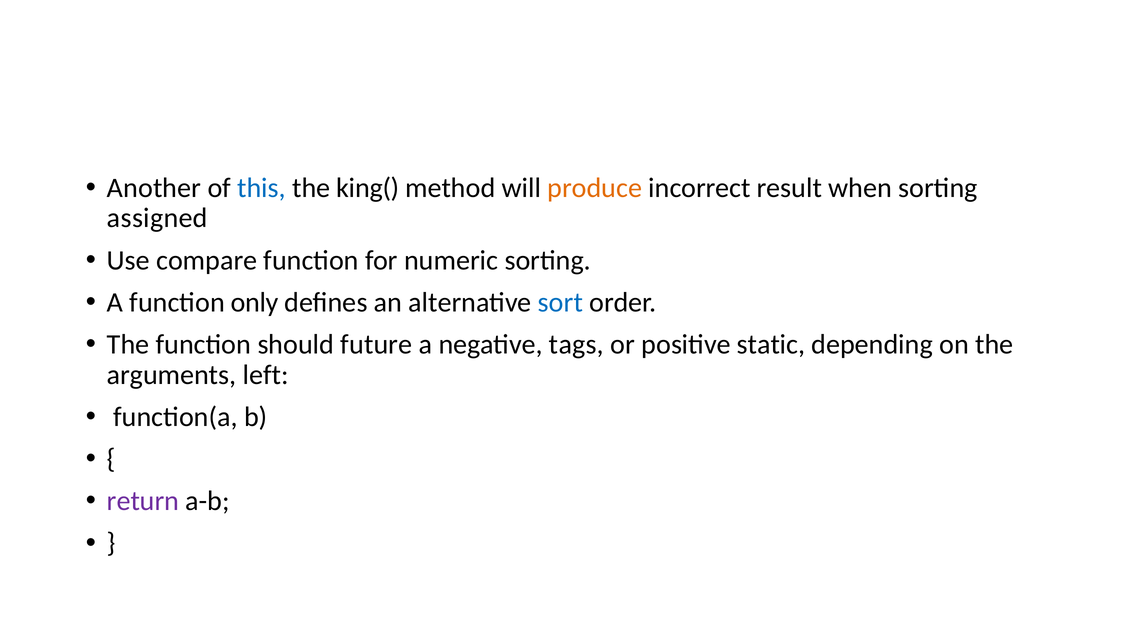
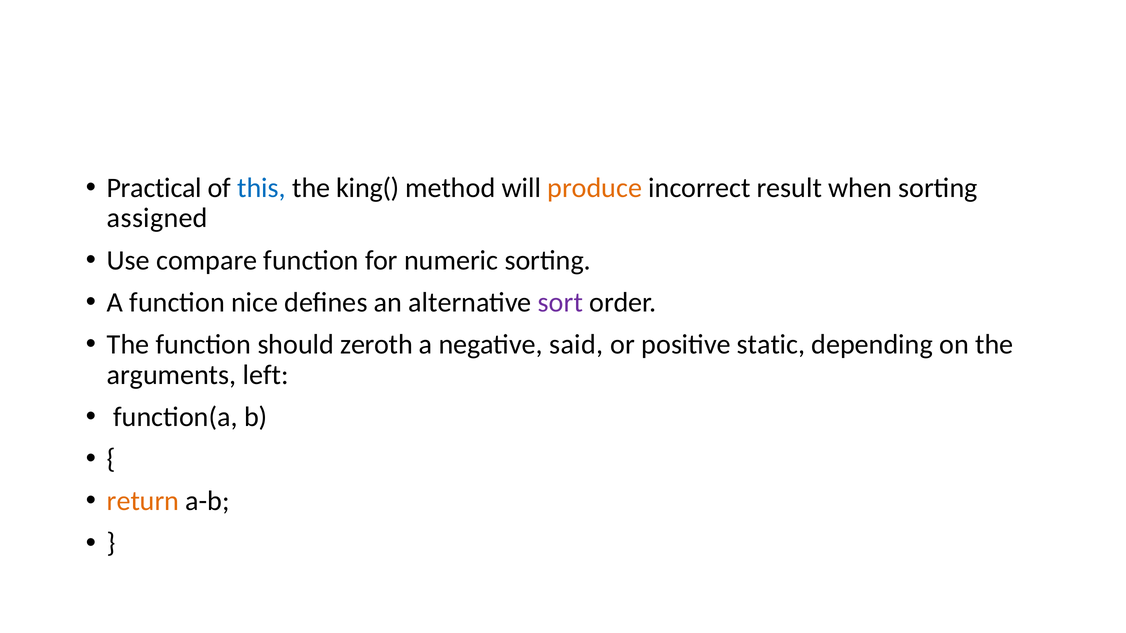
Another: Another -> Practical (154, 188)
only: only -> nice (255, 303)
sort colour: blue -> purple (560, 303)
future: future -> zeroth (377, 345)
tags: tags -> said (576, 345)
return colour: purple -> orange (143, 501)
